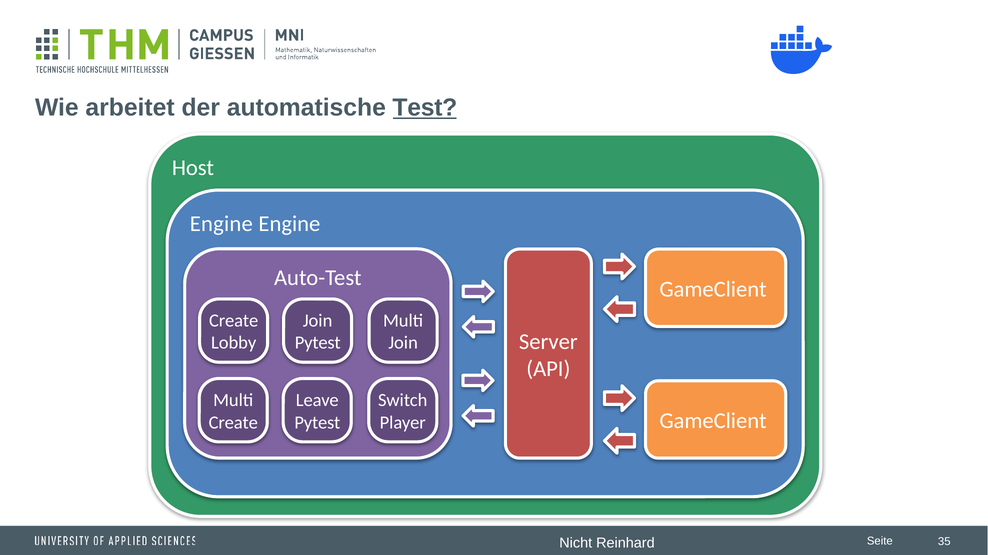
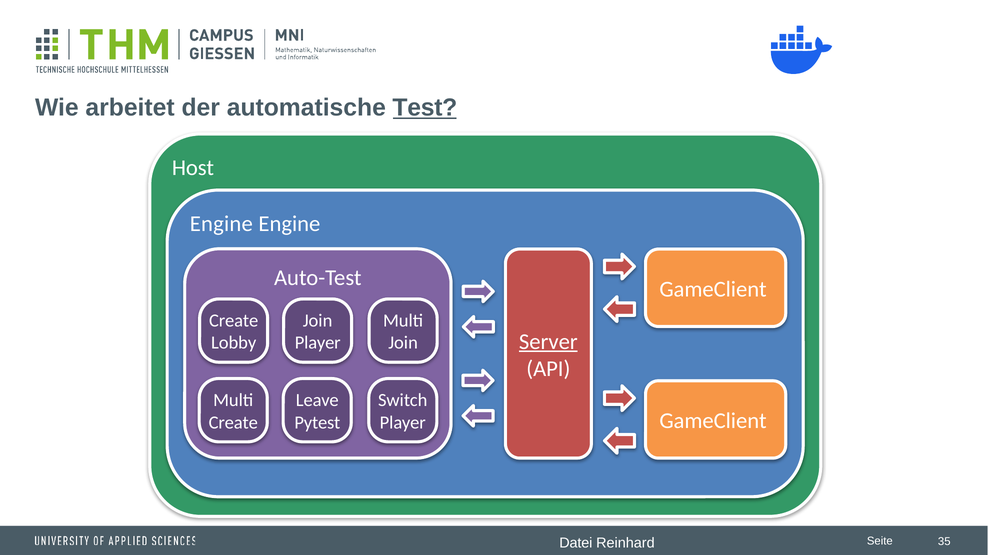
Server underline: none -> present (548, 342)
Pytest: Pytest -> Player (318, 343)
Nicht: Nicht -> Datei (576, 543)
